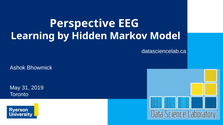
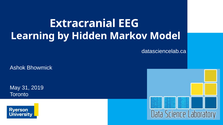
Perspective: Perspective -> Extracranial (83, 23)
